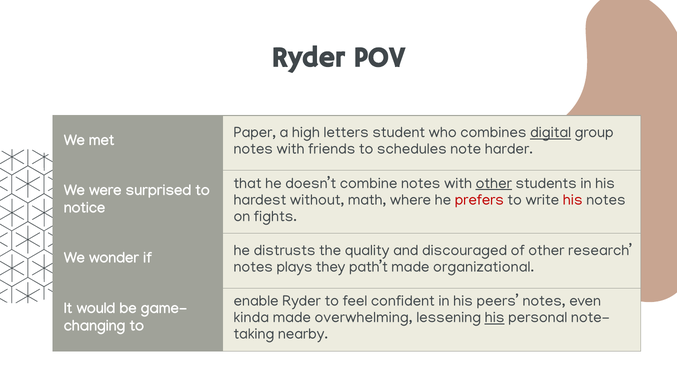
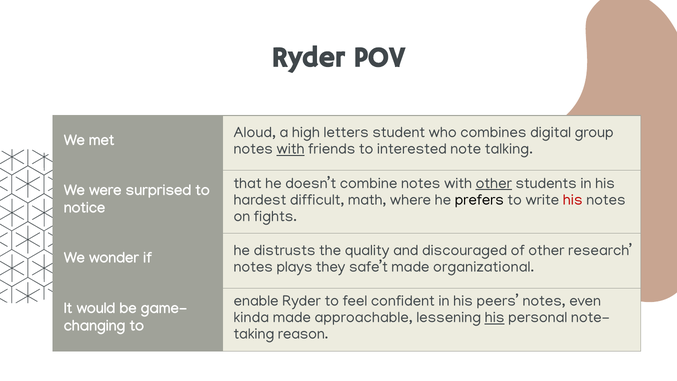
Paper: Paper -> Aloud (255, 132)
digital underline: present -> none (551, 132)
with underline: none -> present (291, 149)
schedules: schedules -> interested (412, 149)
harder: harder -> talking (509, 149)
without: without -> difficult (317, 199)
prefers colour: red -> black (479, 199)
path’t: path’t -> safe’t (368, 267)
overwhelming: overwhelming -> approachable (364, 317)
nearby: nearby -> reason (303, 334)
